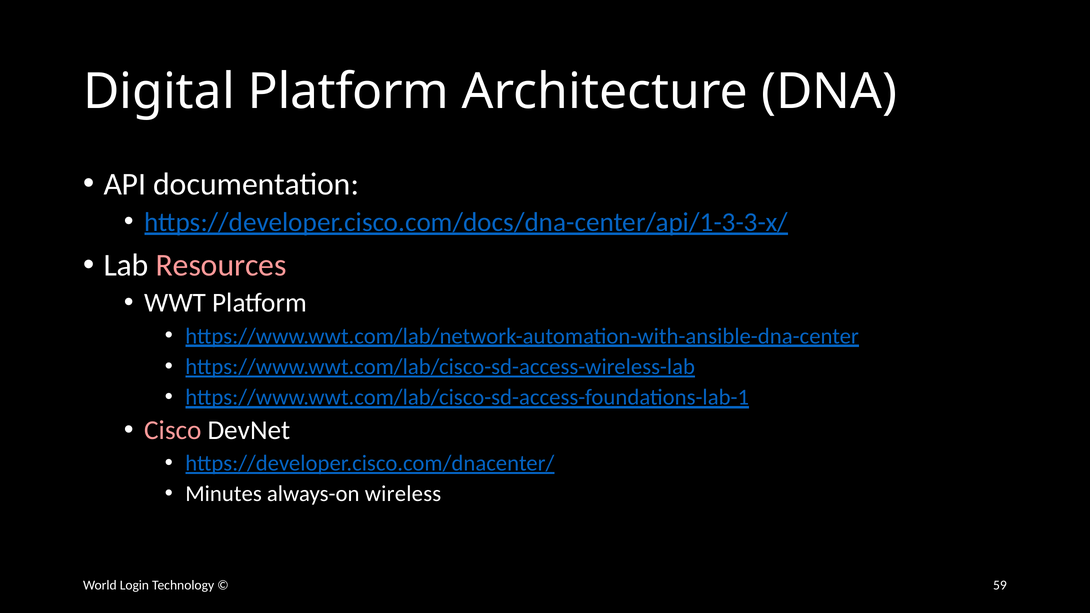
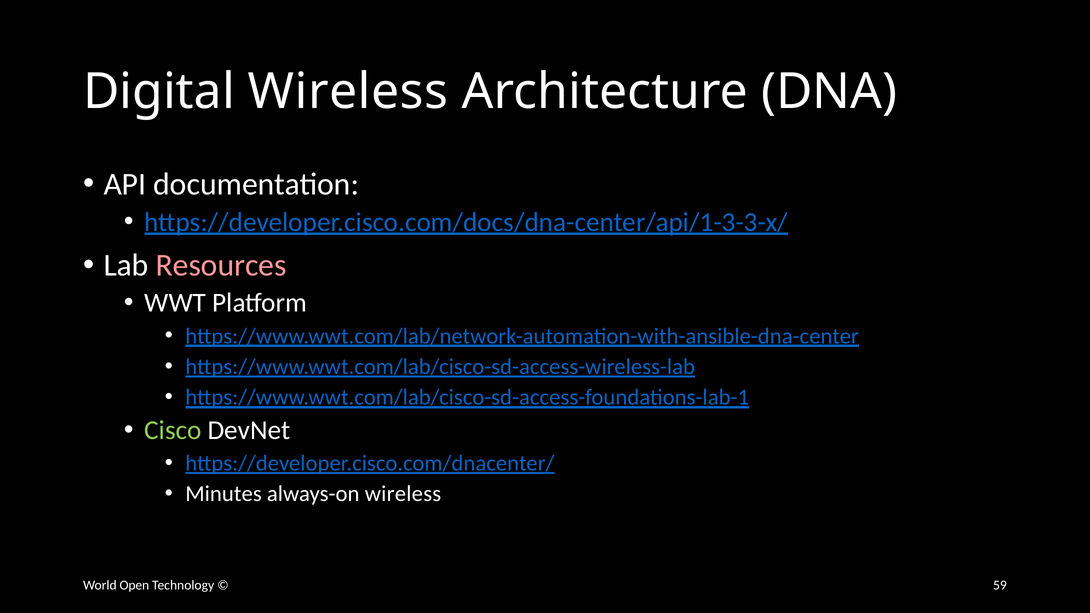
Digital Platform: Platform -> Wireless (348, 92)
Cisco colour: pink -> light green (173, 430)
Login: Login -> Open (134, 586)
